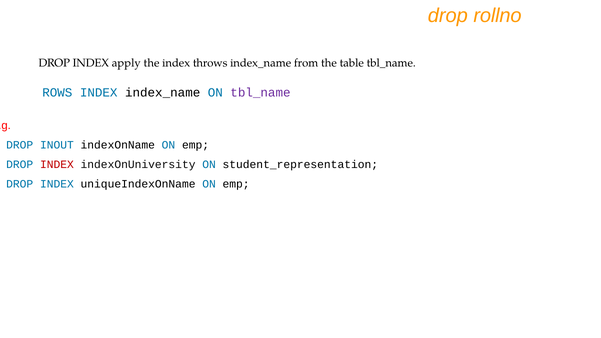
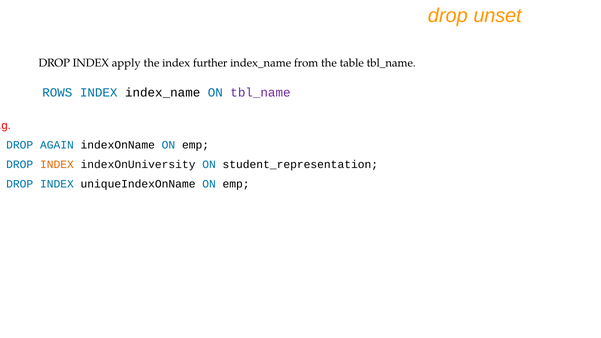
rollno: rollno -> unset (498, 16)
throws: throws -> further (210, 63)
INOUT: INOUT -> AGAIN (57, 145)
INDEX colour: red -> orange (57, 165)
